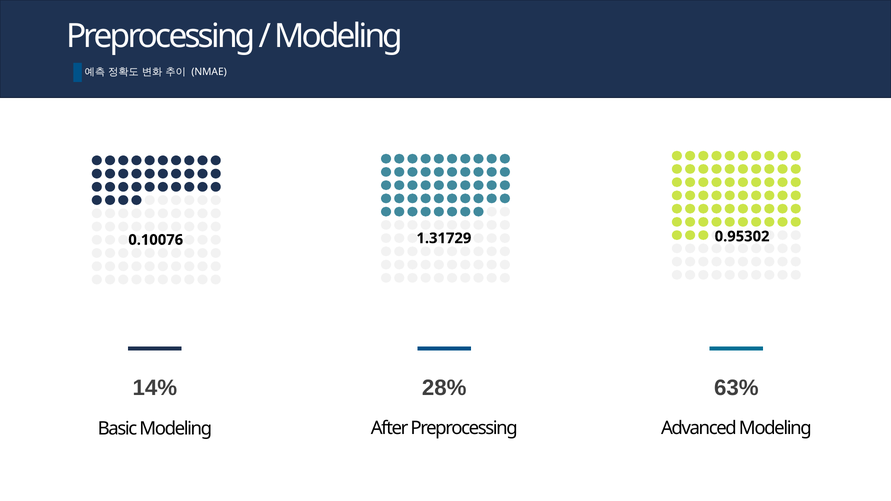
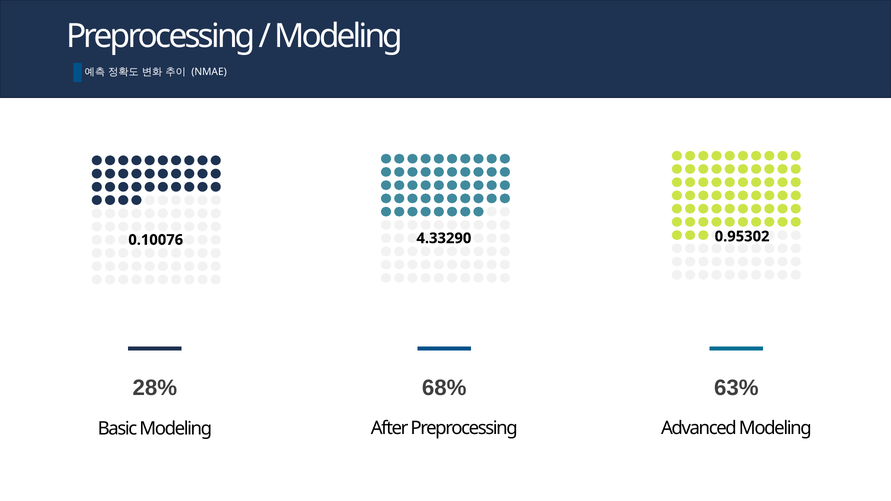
1.31729: 1.31729 -> 4.33290 (444, 238)
14%: 14% -> 28% (155, 388)
28%: 28% -> 68% (444, 388)
